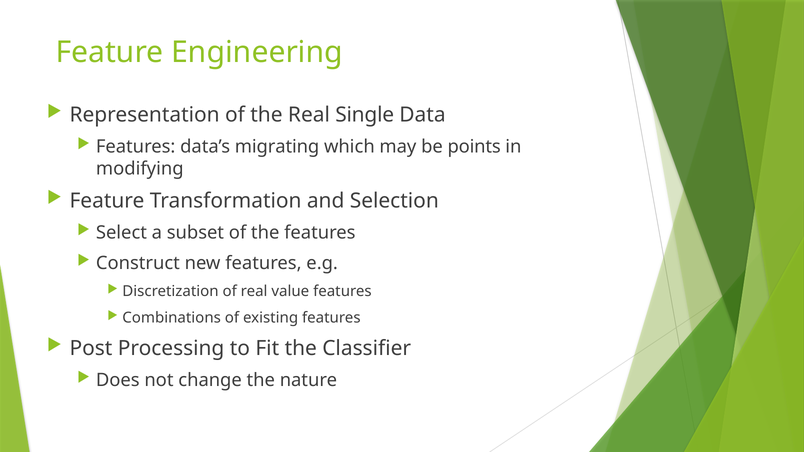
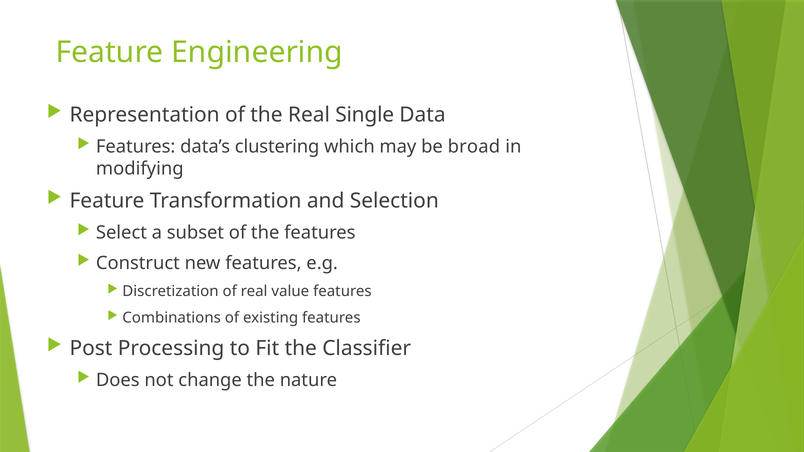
migrating: migrating -> clustering (277, 147)
points: points -> broad (474, 147)
